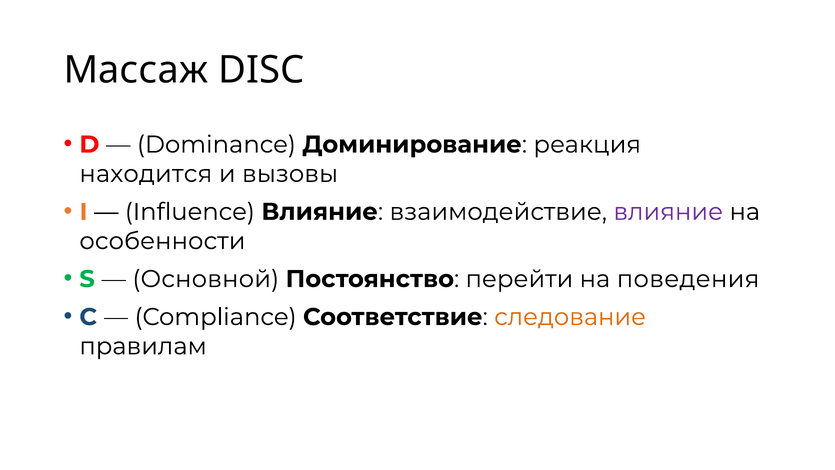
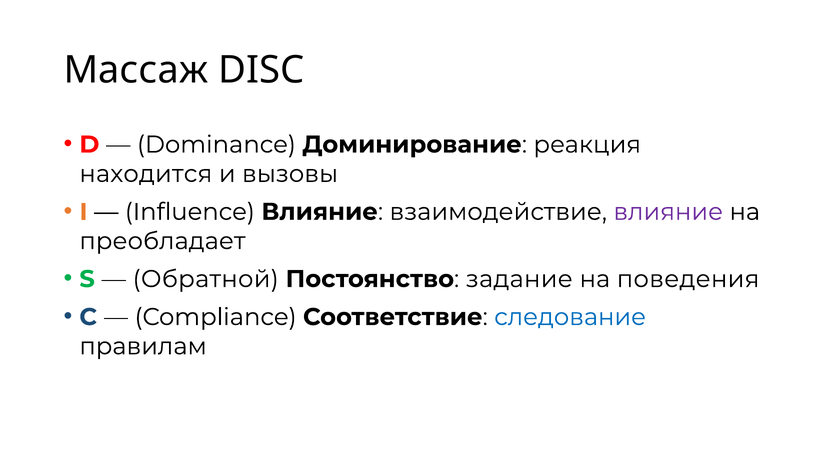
особенности: особенности -> преобладает (162, 241)
Основной: Основной -> Обратной (206, 279)
перейти: перейти -> задание (519, 279)
следование colour: orange -> blue (570, 317)
